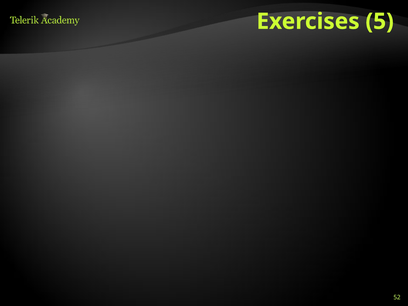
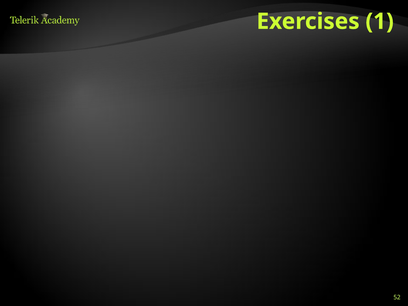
5: 5 -> 1 (380, 21)
